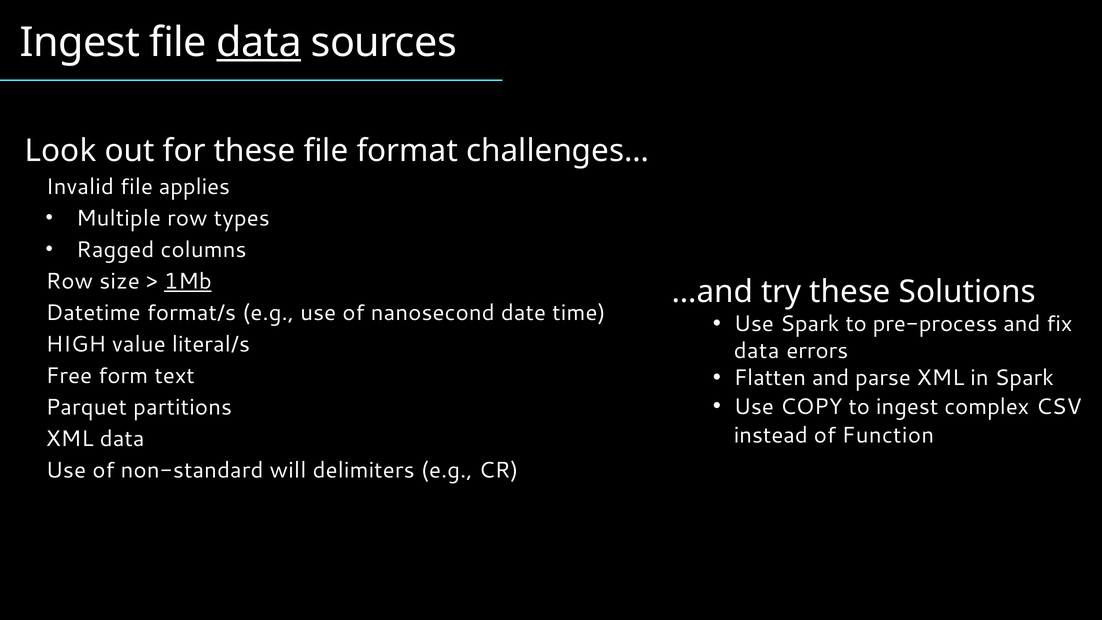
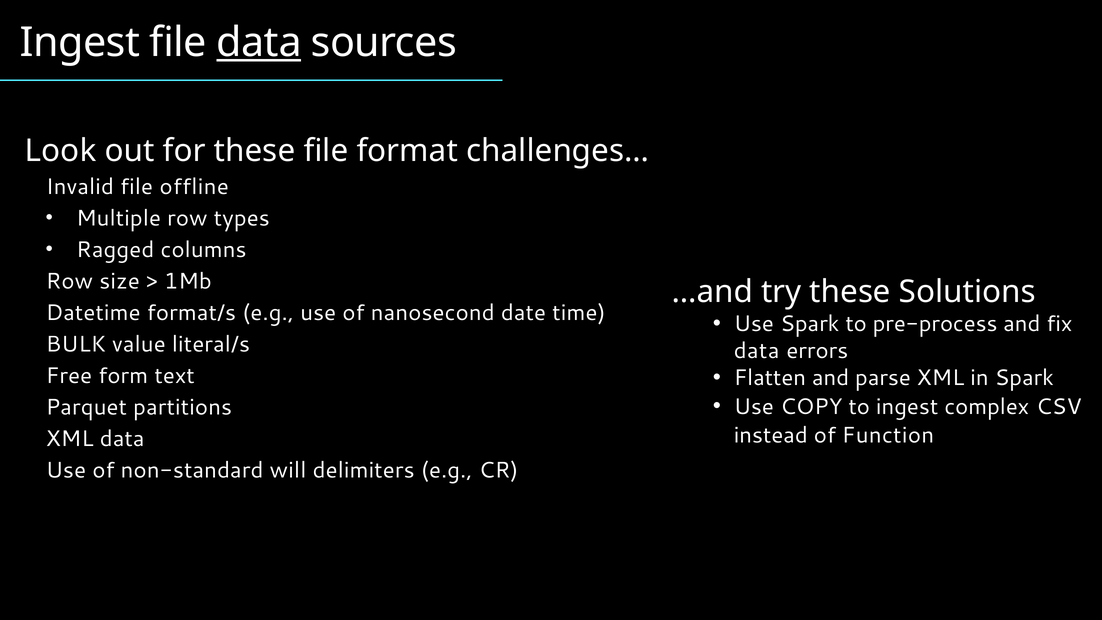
applies: applies -> offline (194, 187)
1Mb underline: present -> none (188, 281)
HIGH: HIGH -> BULK (76, 344)
